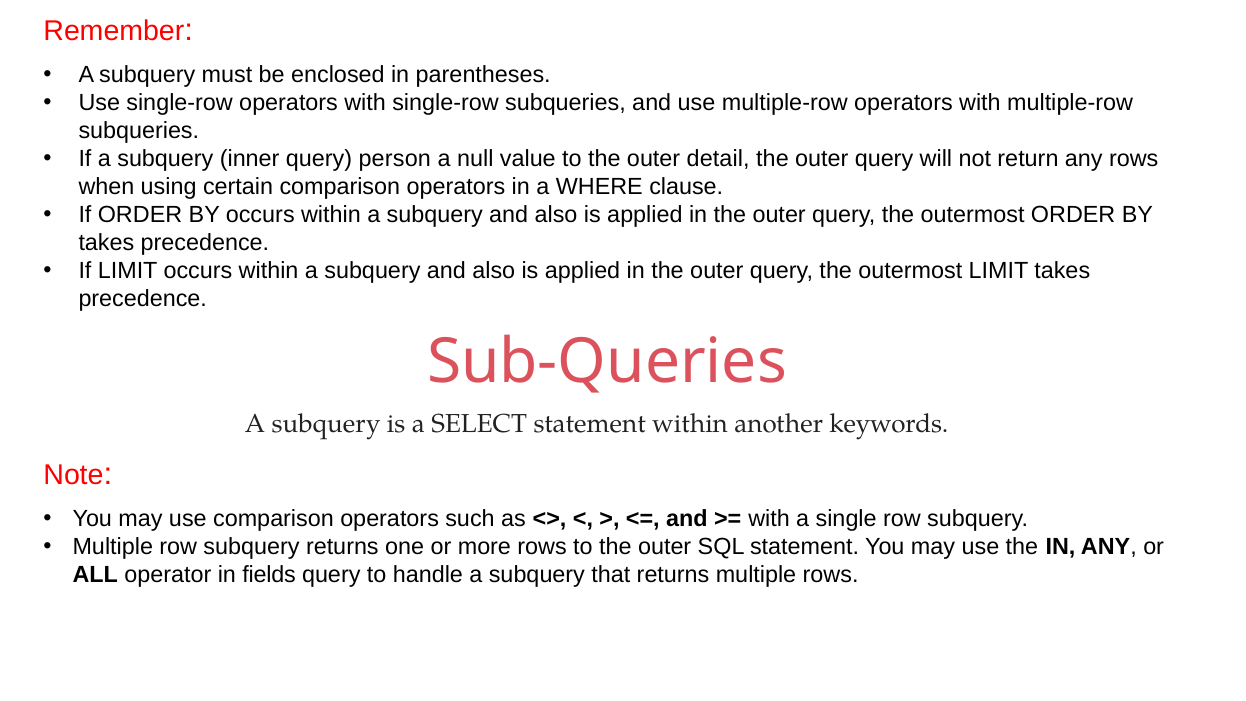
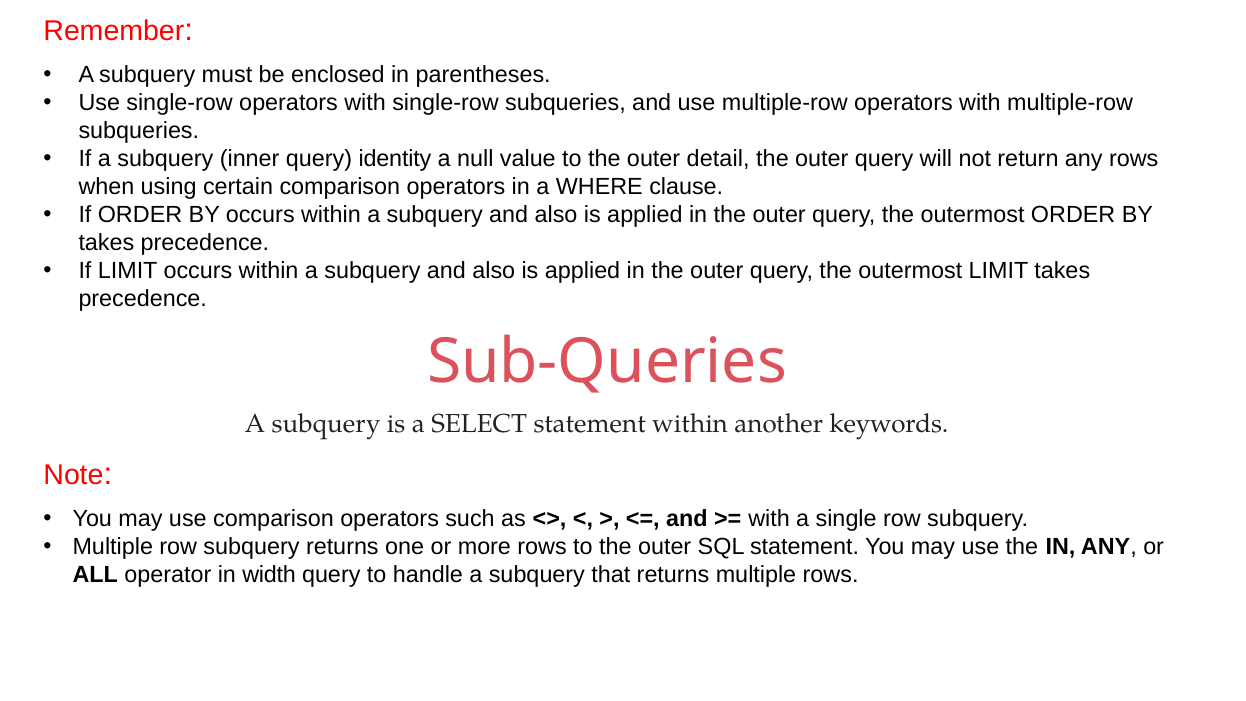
person: person -> identity (395, 159)
fields: fields -> width (269, 575)
